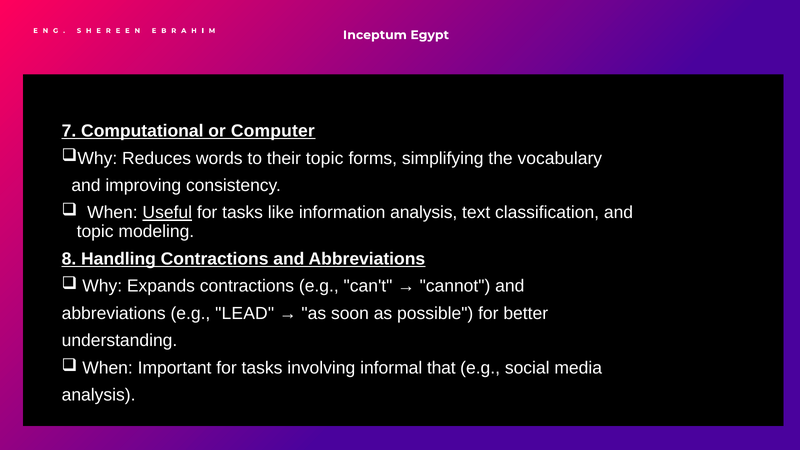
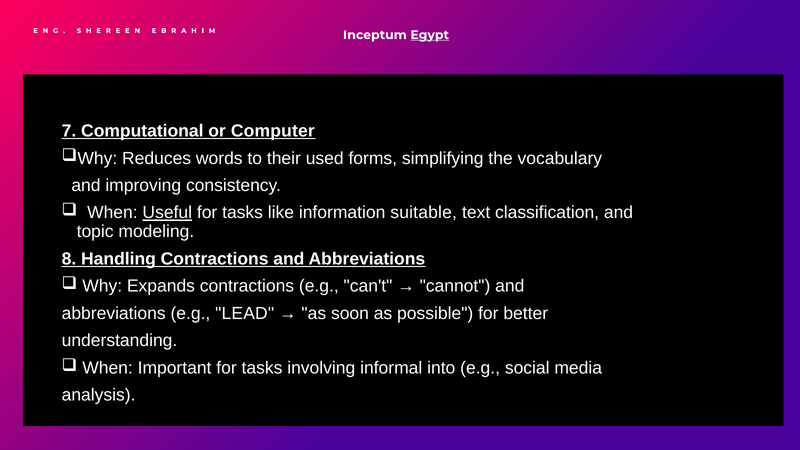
Egypt underline: none -> present (430, 35)
their topic: topic -> used (325, 158)
information analysis: analysis -> suitable (424, 213)
that: that -> into (441, 368)
